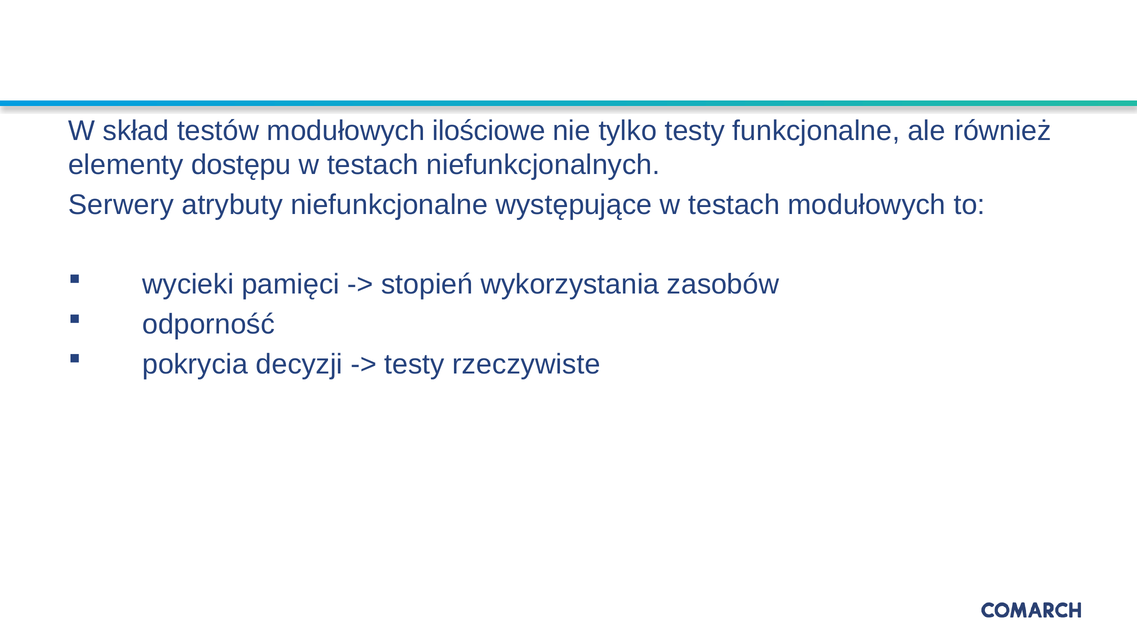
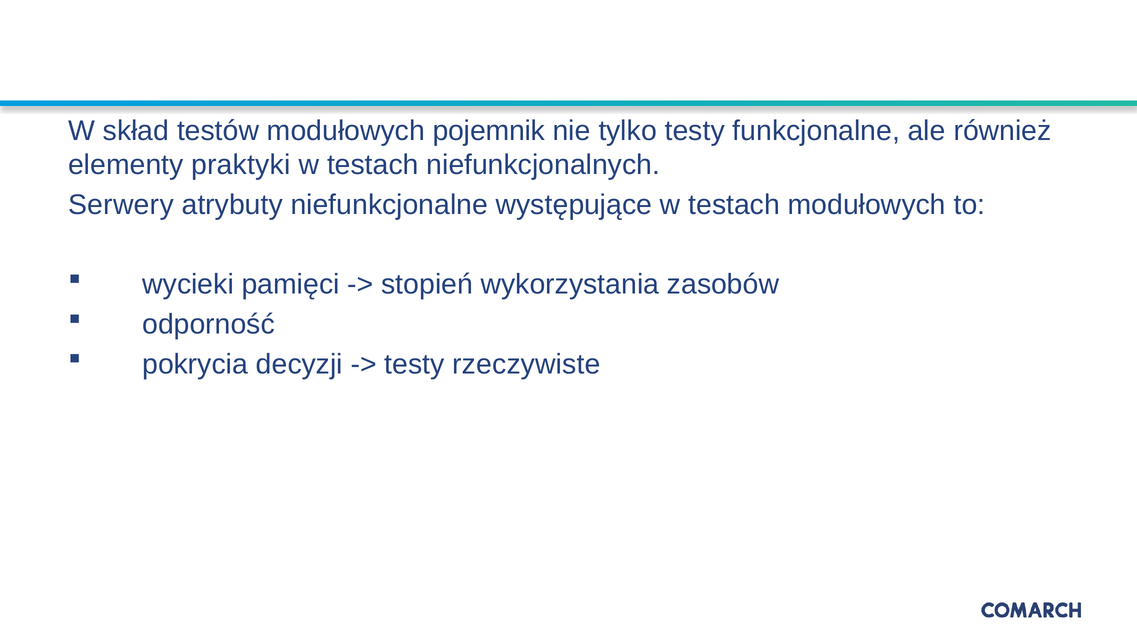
ilościowe: ilościowe -> pojemnik (489, 131)
dostępu: dostępu -> praktyki (241, 165)
